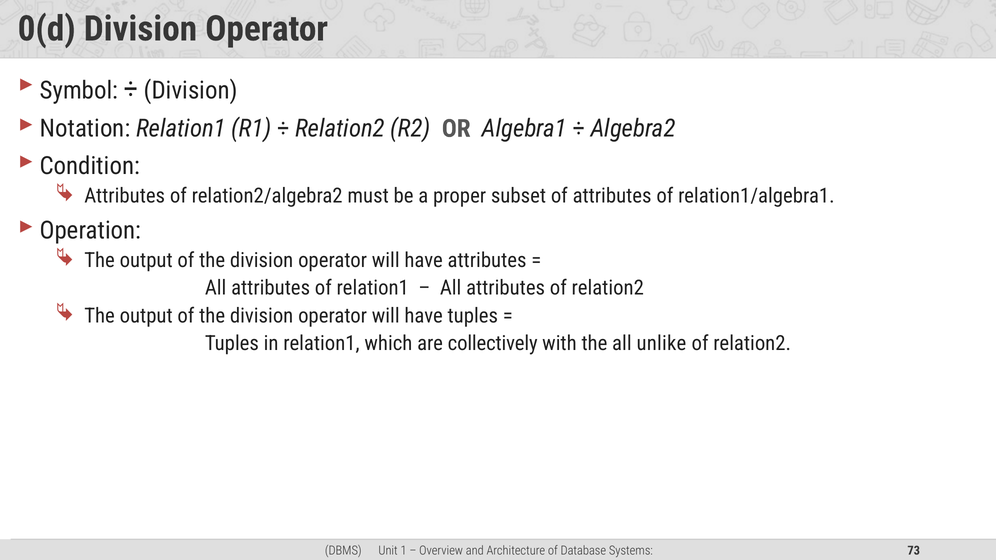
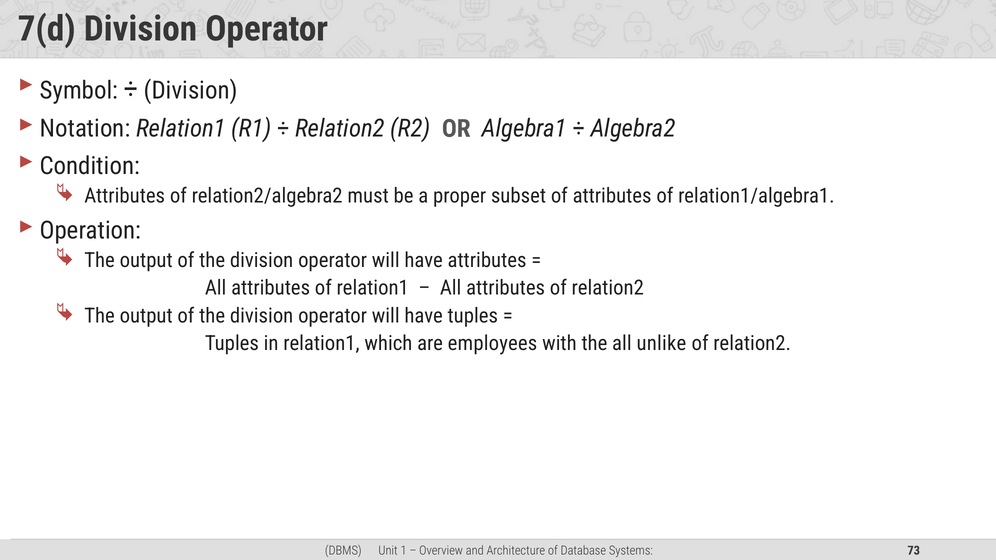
0(d: 0(d -> 7(d (47, 29)
collectively: collectively -> employees (493, 343)
